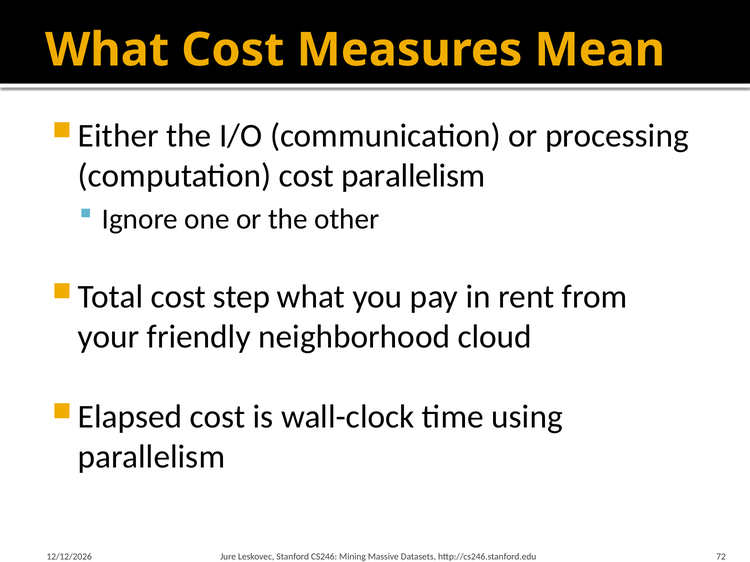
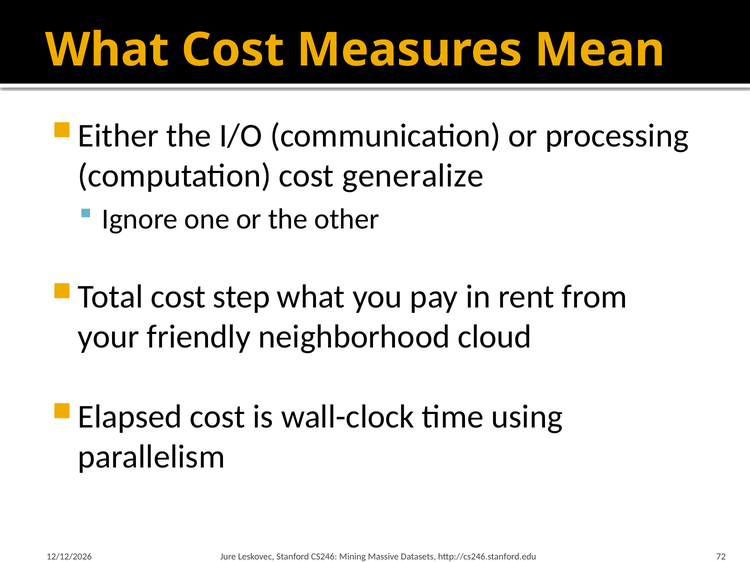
cost parallelism: parallelism -> generalize (413, 176)
